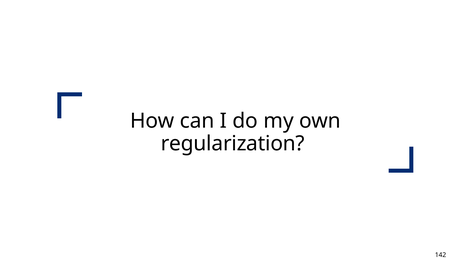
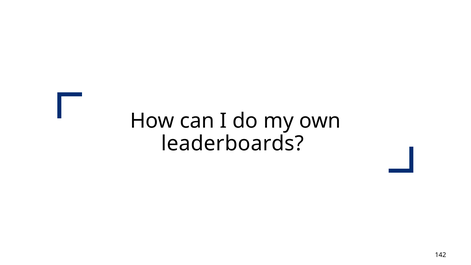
regularization: regularization -> leaderboards (233, 144)
